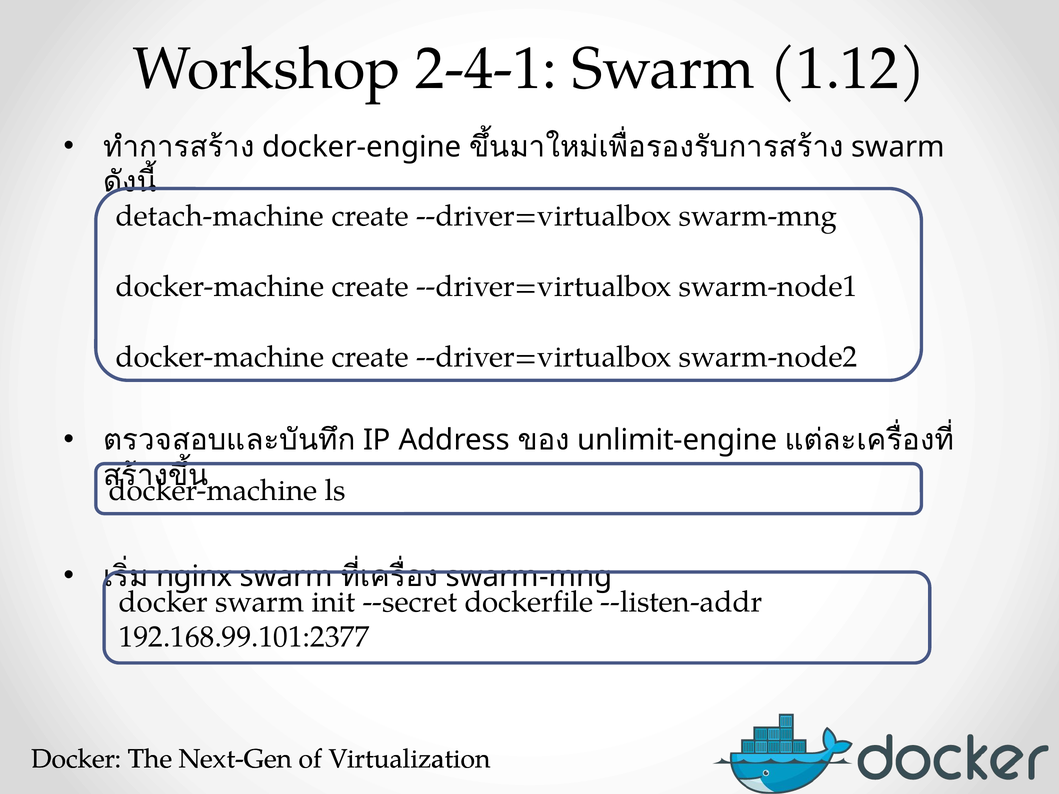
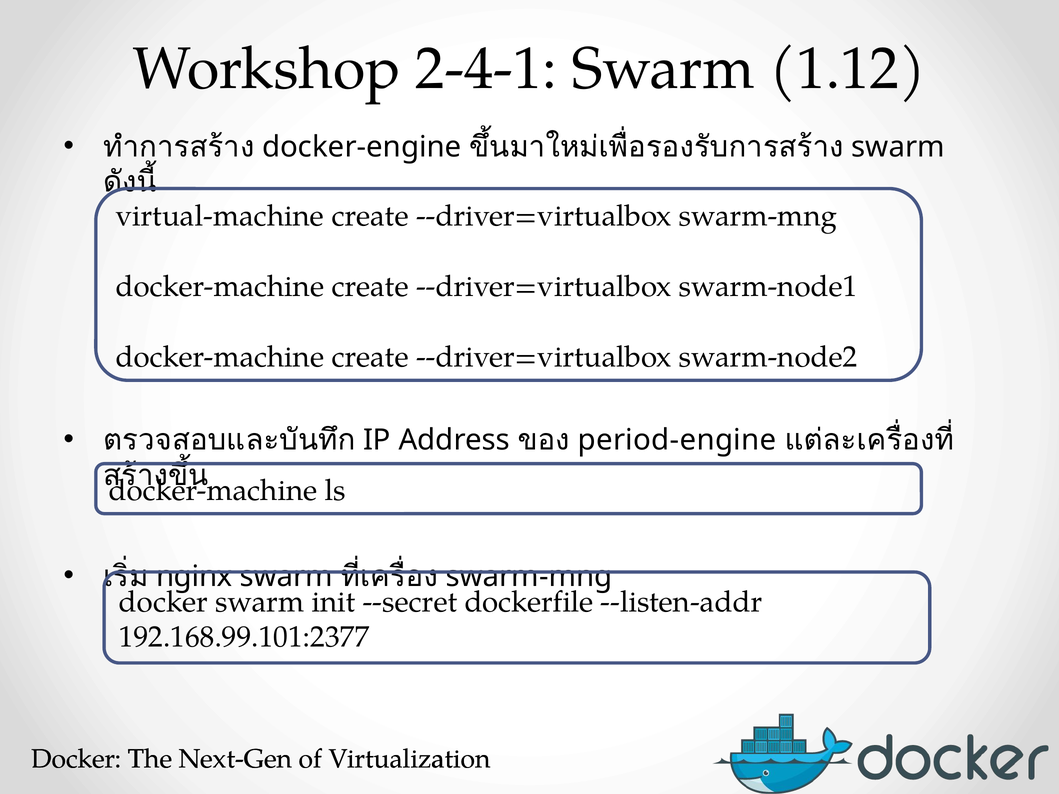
detach-machine: detach-machine -> virtual-machine (220, 216)
unlimit-engine: unlimit-engine -> period-engine (677, 440)
